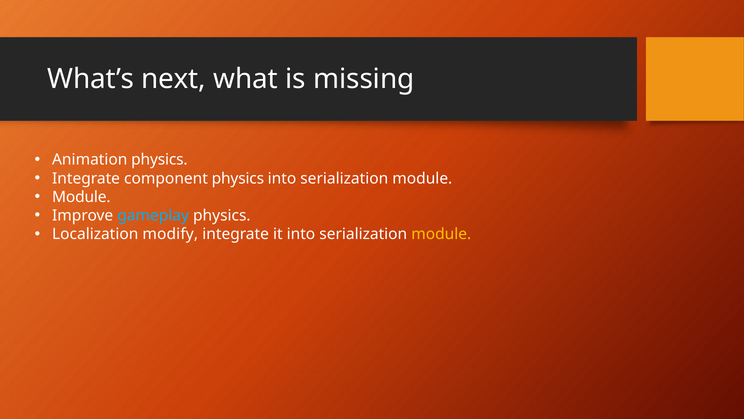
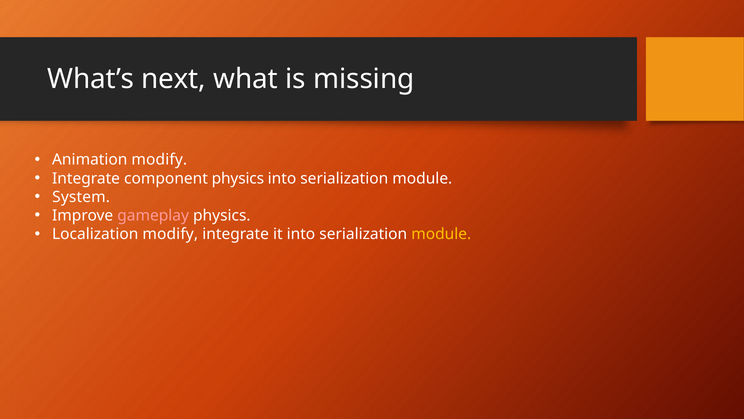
Animation physics: physics -> modify (159, 160)
Module: Module -> System (81, 197)
gameplay colour: light blue -> pink (153, 215)
